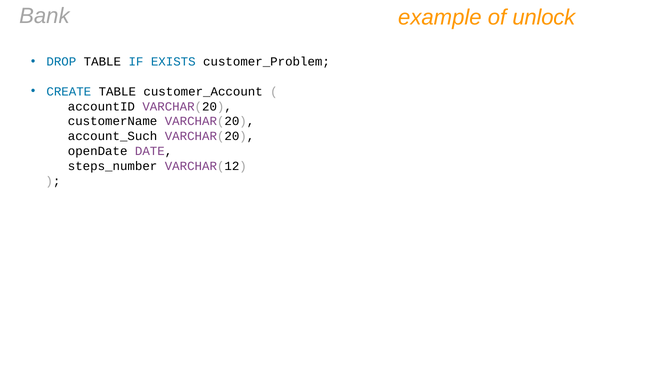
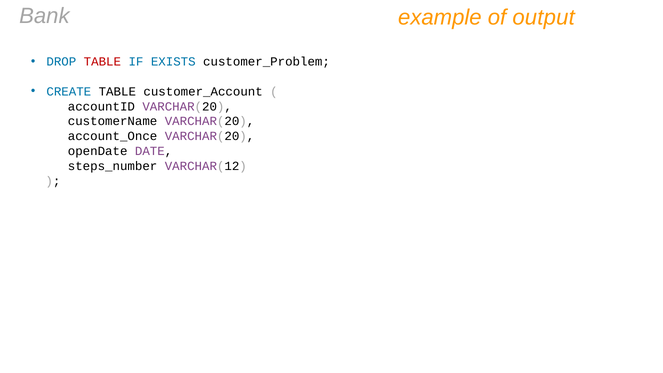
unlock: unlock -> output (544, 17)
TABLE colour: black -> red (102, 62)
account_Such: account_Such -> account_Once (113, 136)
